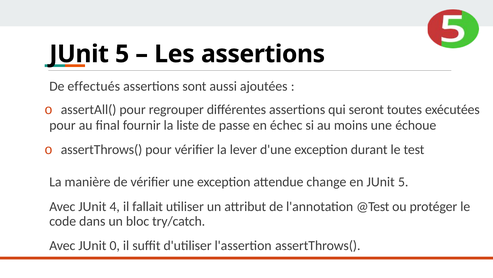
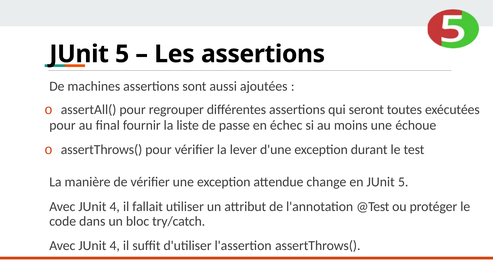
effectués: effectués -> machines (94, 86)
0: 0 -> 4 (115, 245)
